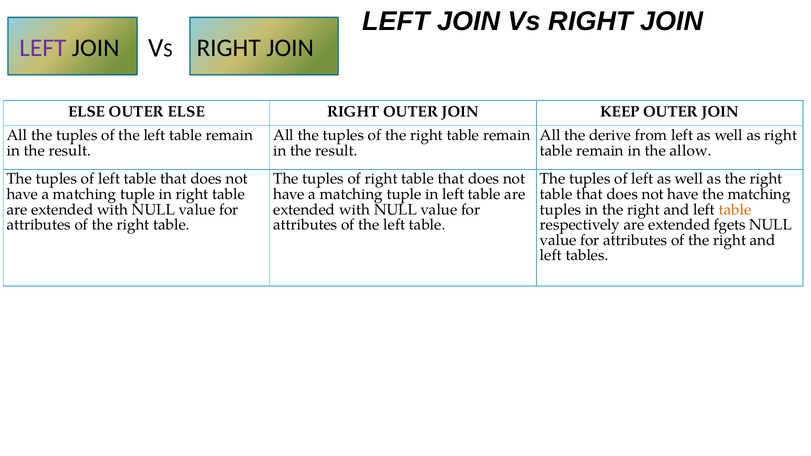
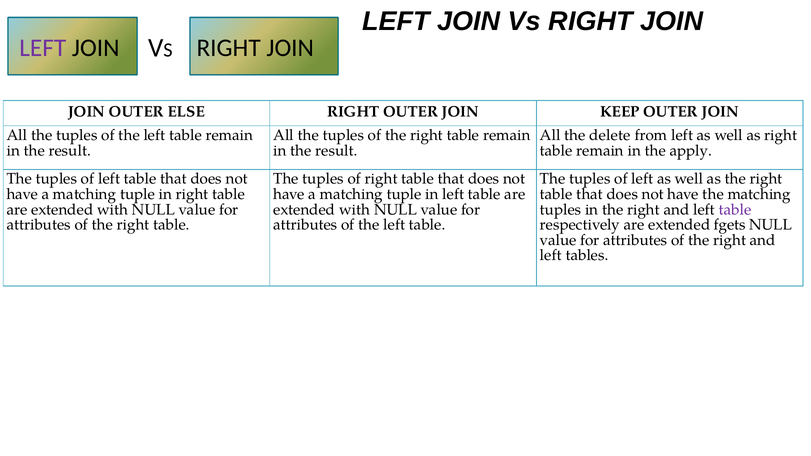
ELSE: ELSE -> JOIN (87, 112)
derive: derive -> delete (610, 135)
allow: allow -> apply (691, 151)
table colour: orange -> purple (735, 210)
